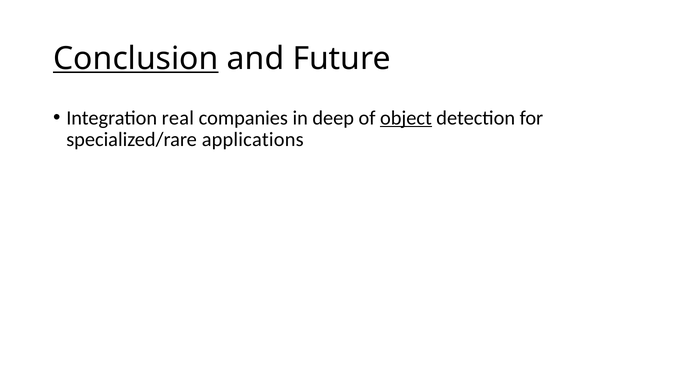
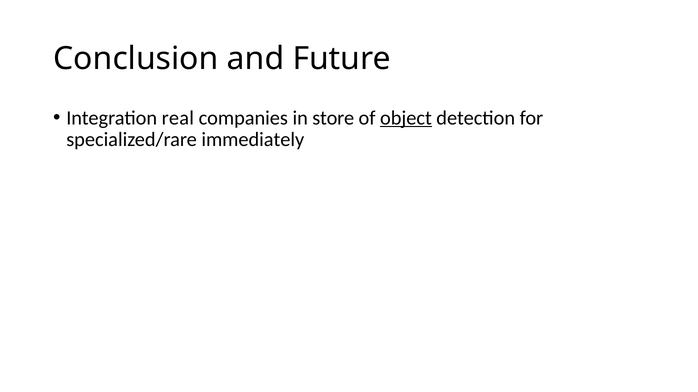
Conclusion underline: present -> none (136, 59)
deep: deep -> store (333, 118)
applications: applications -> immediately (253, 140)
